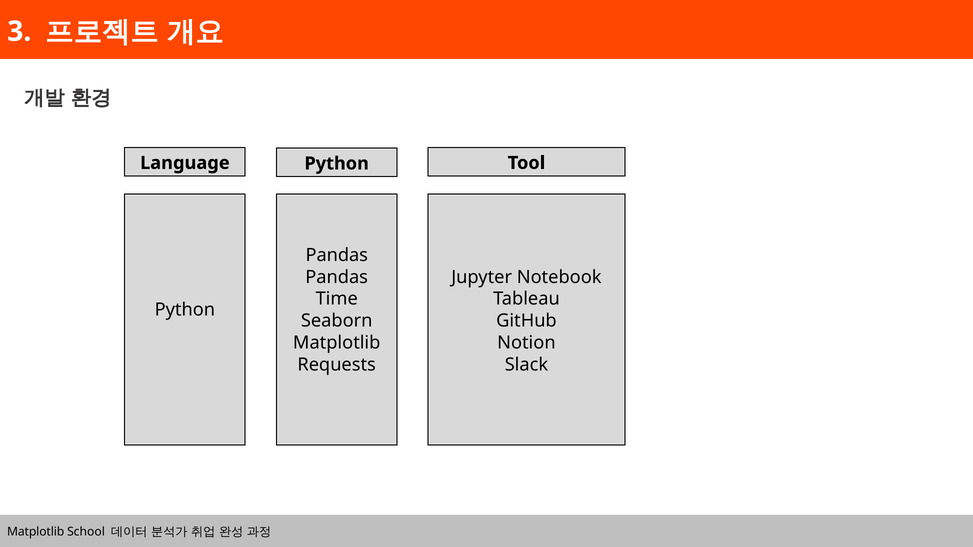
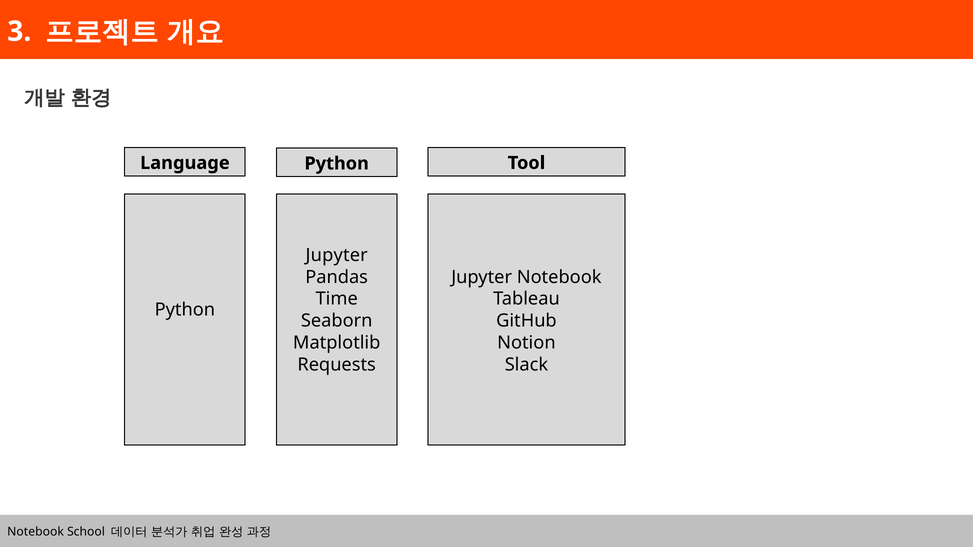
Pandas: Pandas -> Jupyter (337, 255)
Matplotlib: Matplotlib -> Notebook (36, 532)
